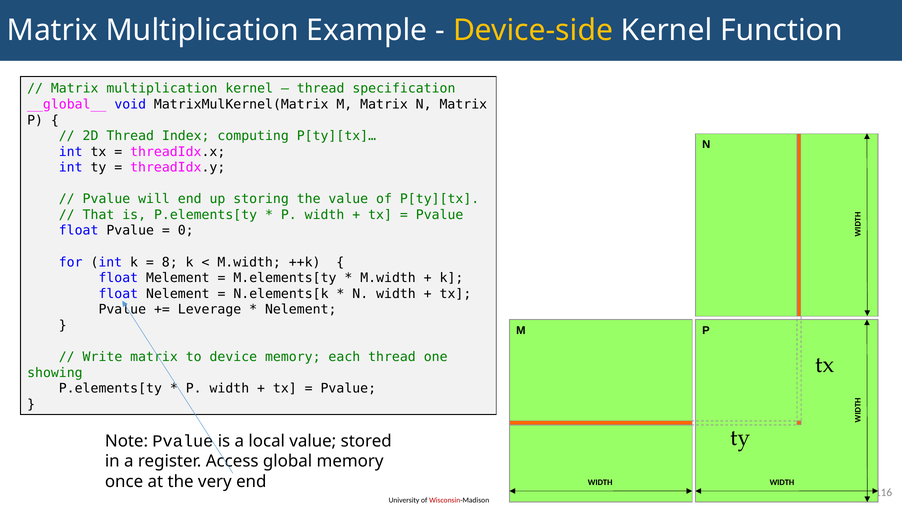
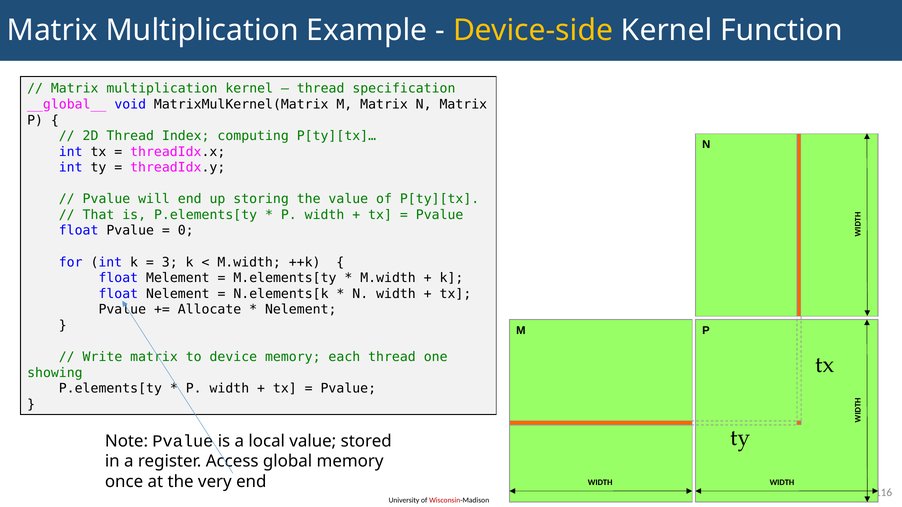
8: 8 -> 3 (170, 262)
Leverage: Leverage -> Allocate (210, 310)
